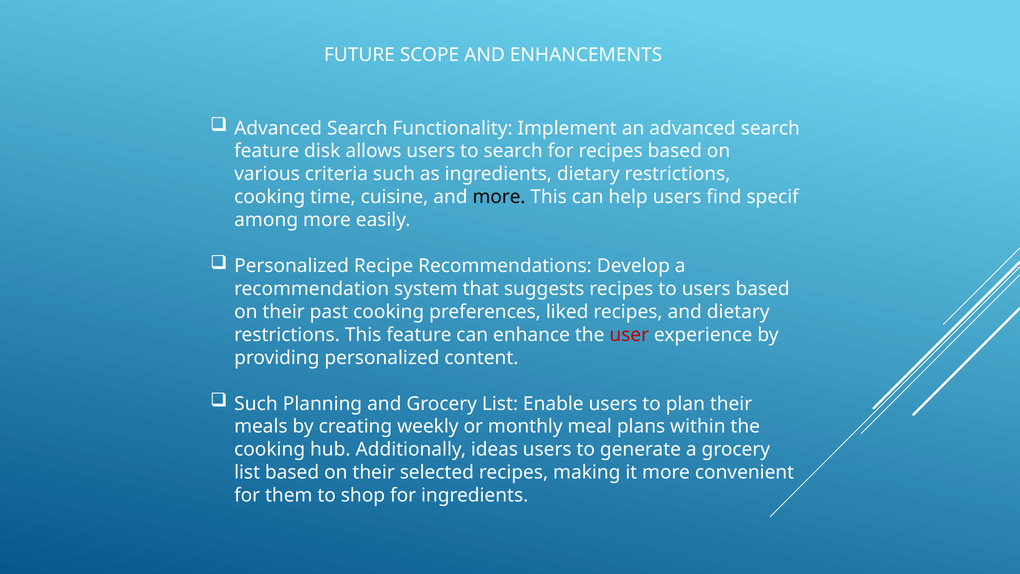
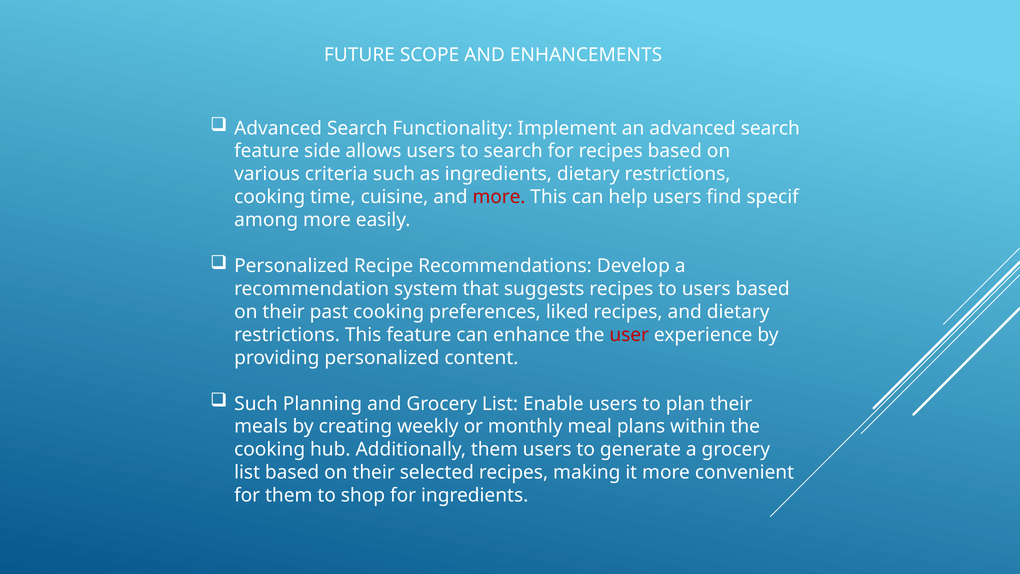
disk: disk -> side (322, 151)
more colour: black -> red (499, 197)
Additionally ideas: ideas -> them (494, 449)
